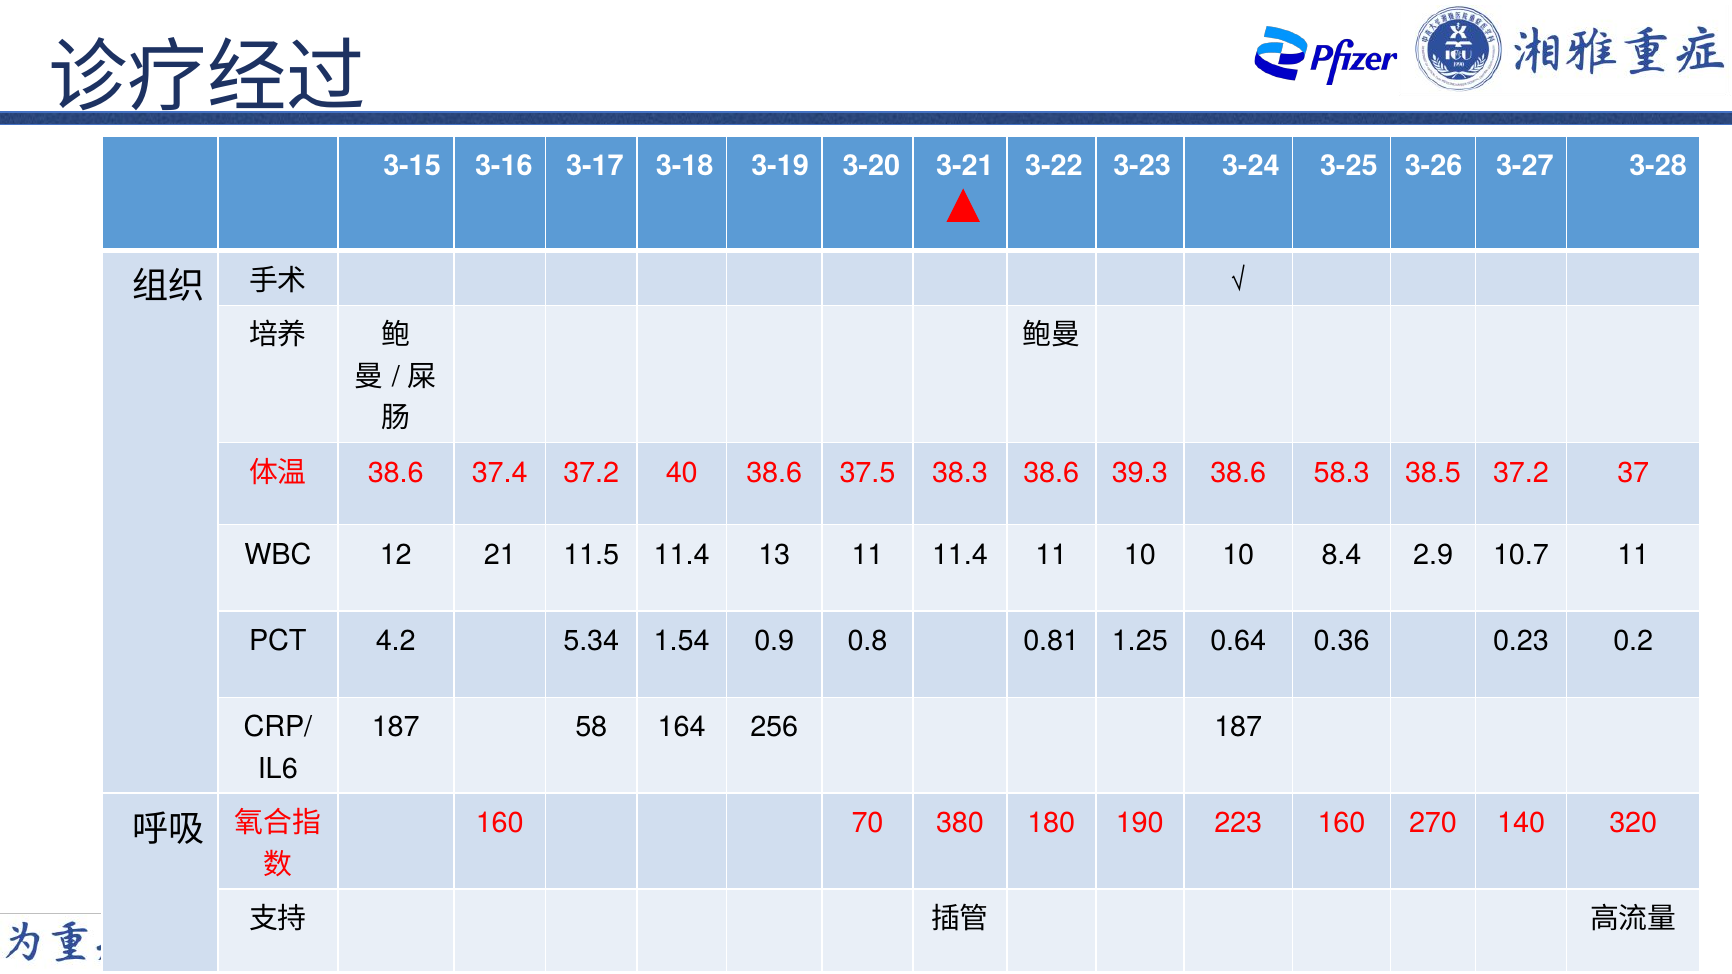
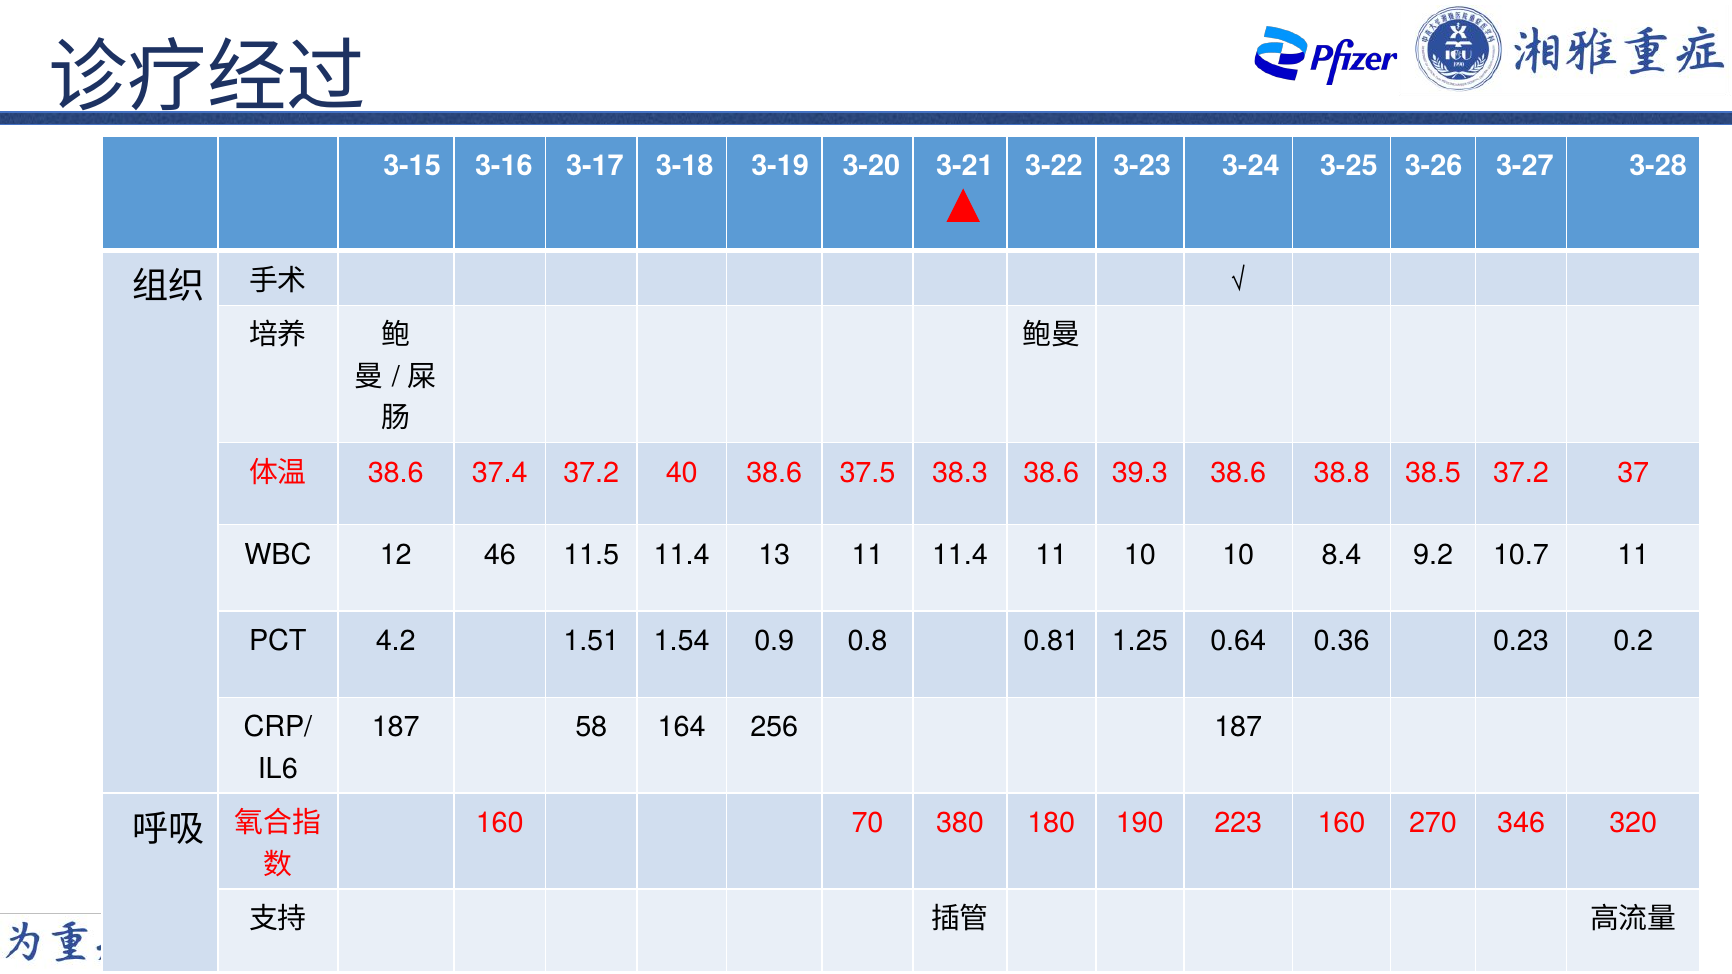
58.3: 58.3 -> 38.8 (1342, 473)
21: 21 -> 46 (500, 555)
2.9: 2.9 -> 9.2 (1433, 555)
5.34: 5.34 -> 1.51 (591, 641)
140: 140 -> 346 (1521, 823)
